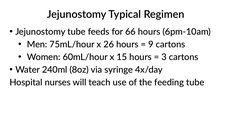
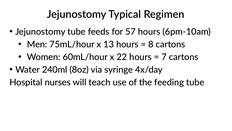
66: 66 -> 57 (130, 32)
26: 26 -> 13 (109, 44)
9: 9 -> 8 (151, 44)
15: 15 -> 22 (122, 57)
3: 3 -> 7 (164, 57)
